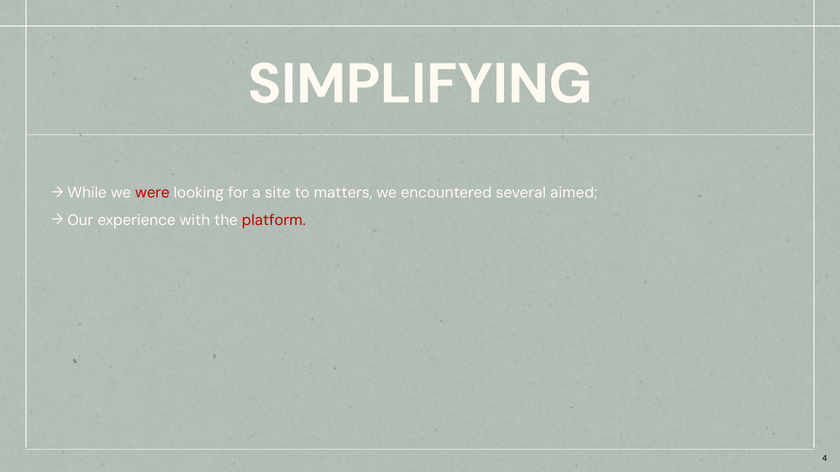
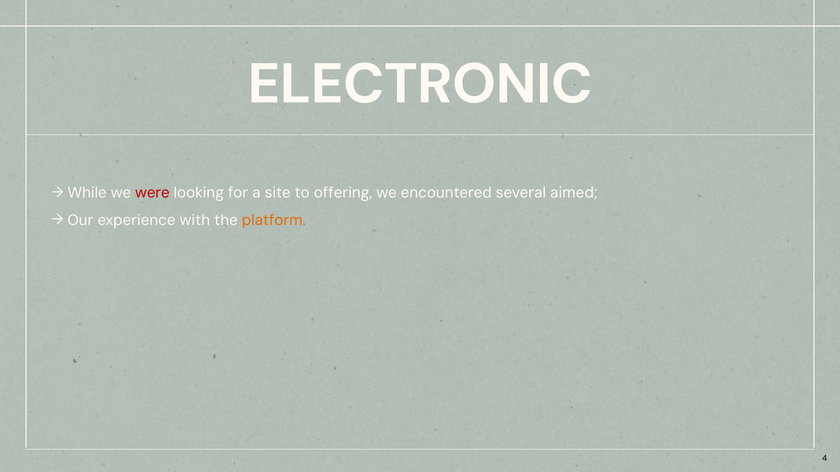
SIMPLIFYING: SIMPLIFYING -> ELECTRONIC (420, 84)
matters: matters -> offering (343, 193)
platform colour: red -> orange (274, 220)
